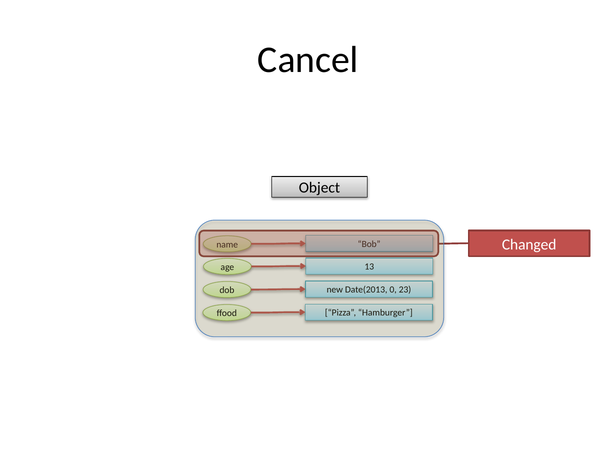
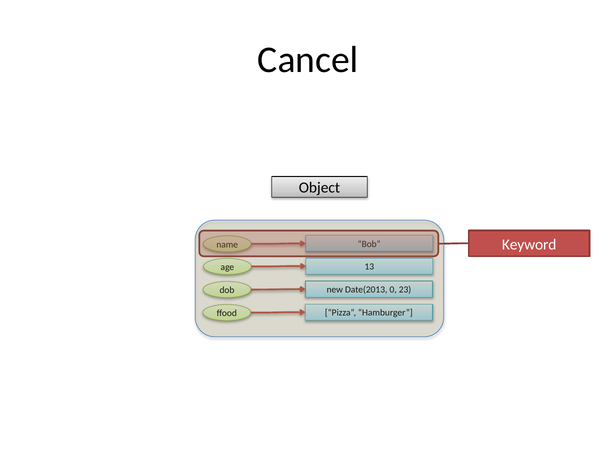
Changed: Changed -> Keyword (529, 245)
